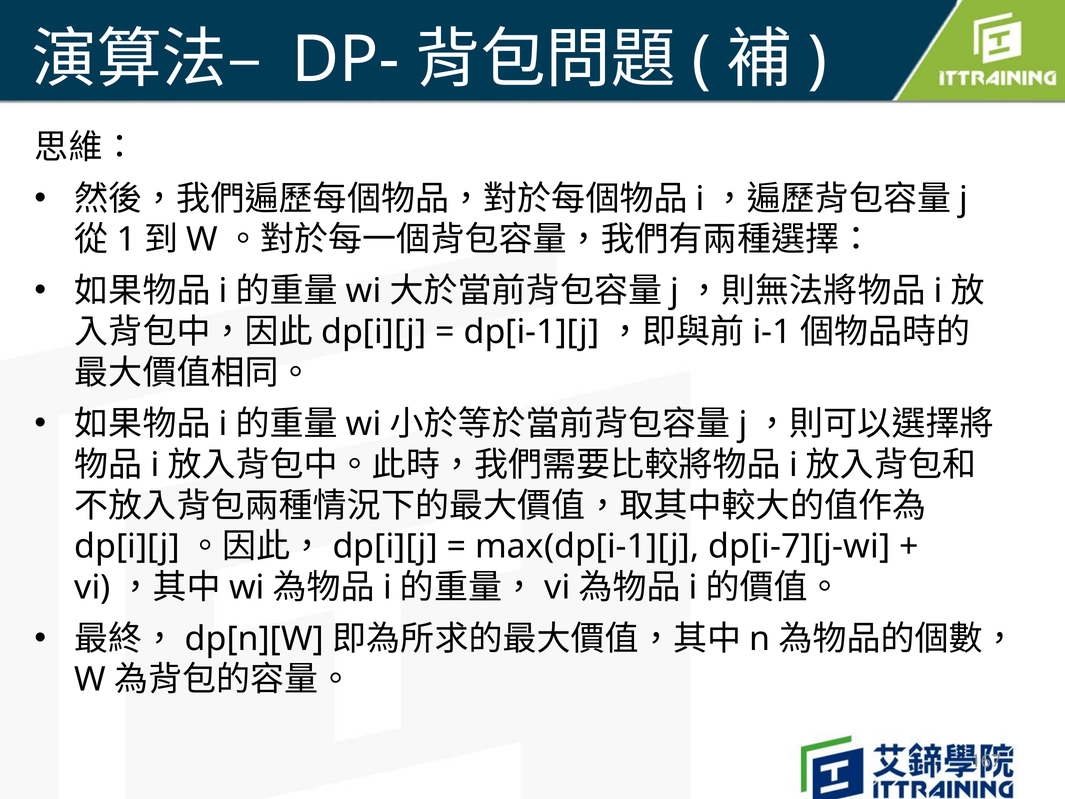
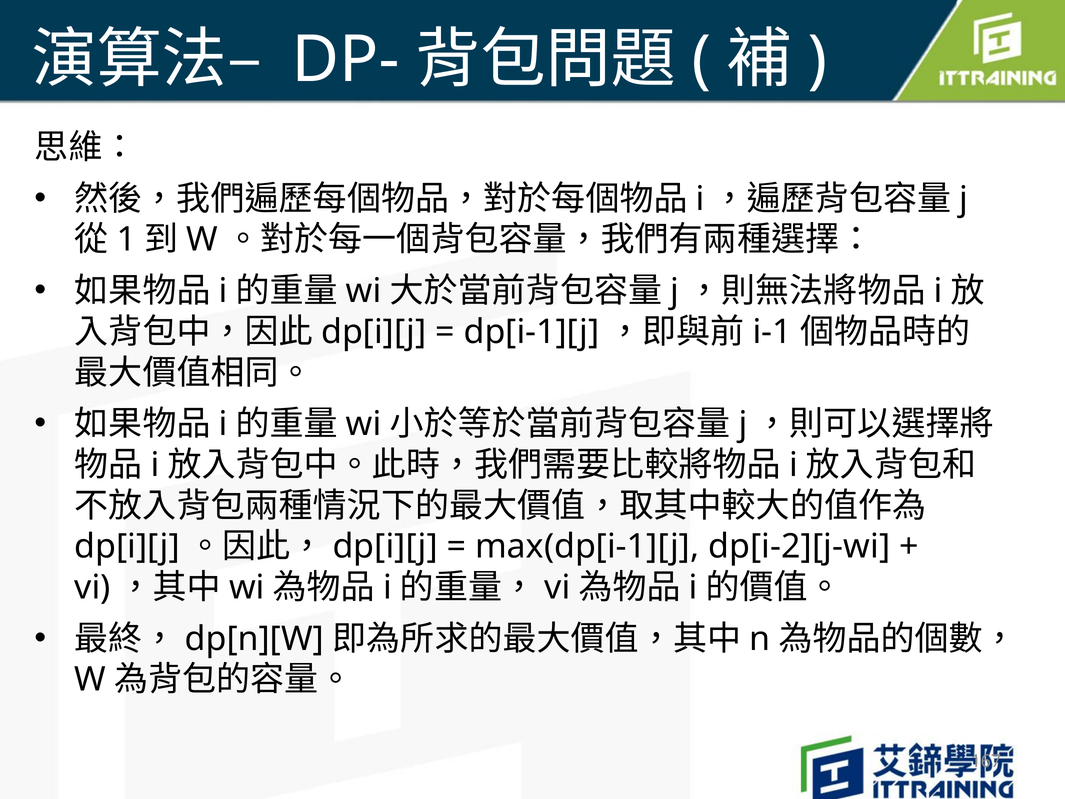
dp[i-7][j-wi: dp[i-7][j-wi -> dp[i-2][j-wi (799, 547)
